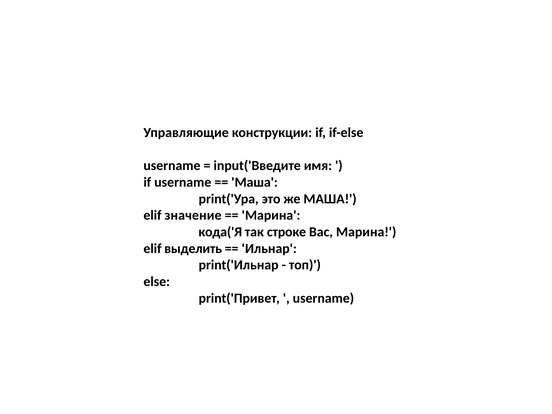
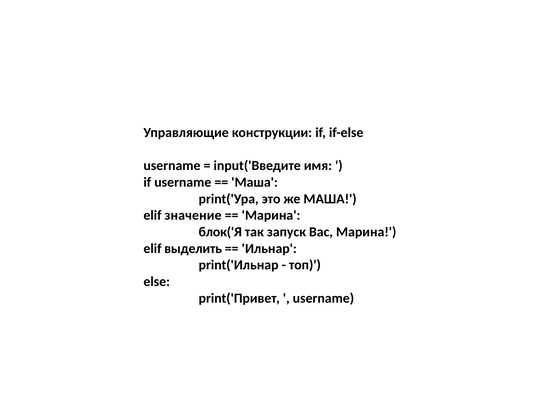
кода('Я: кода('Я -> блок('Я (220, 232)
строке: строке -> запуск (287, 232)
